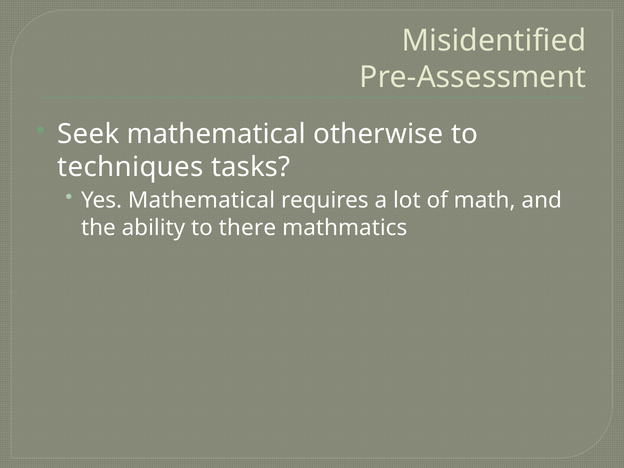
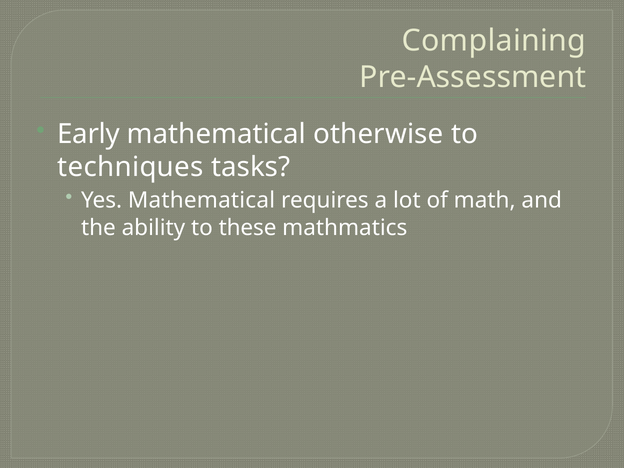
Misidentified: Misidentified -> Complaining (494, 41)
Seek: Seek -> Early (89, 134)
there: there -> these (248, 228)
